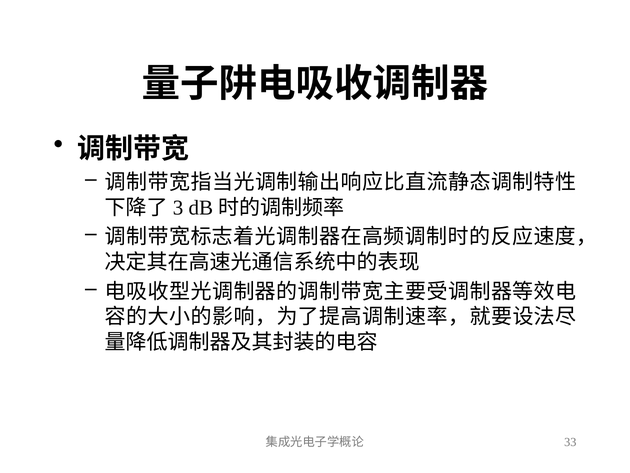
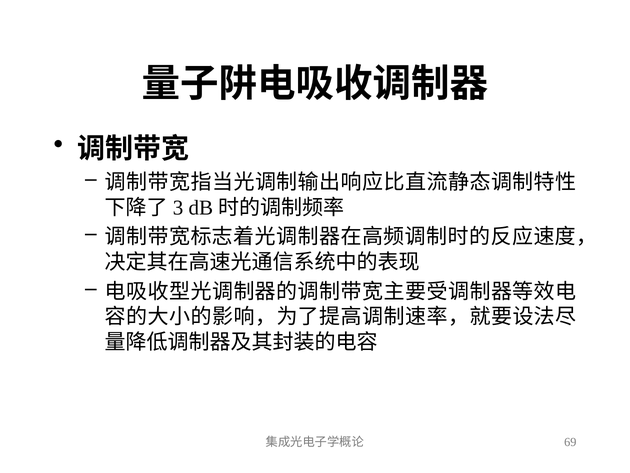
33: 33 -> 69 (570, 442)
